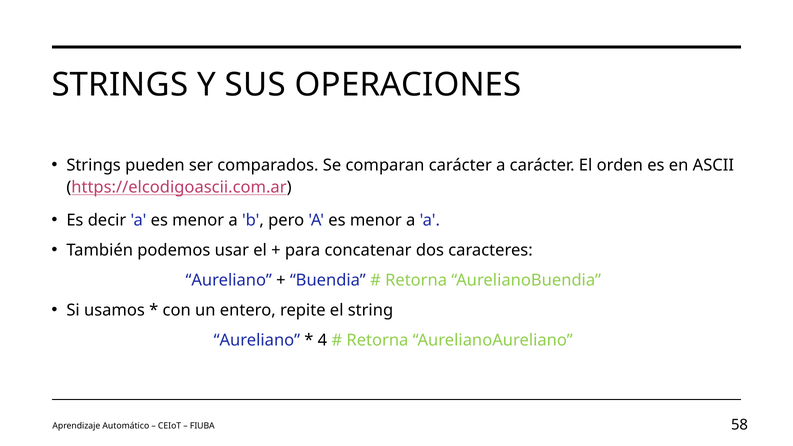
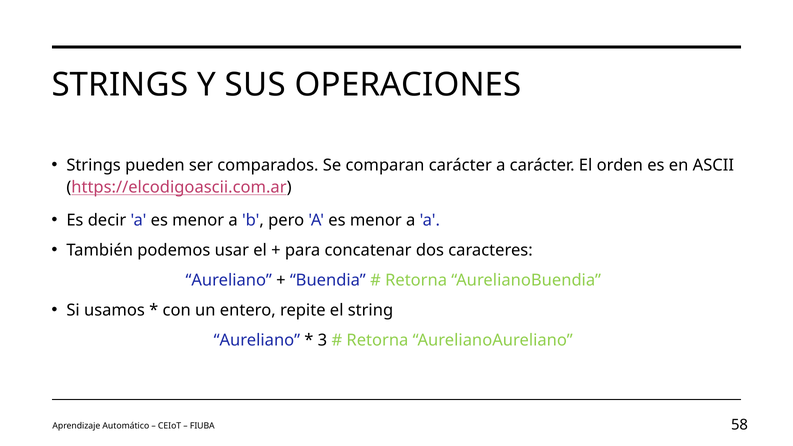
4: 4 -> 3 (322, 340)
